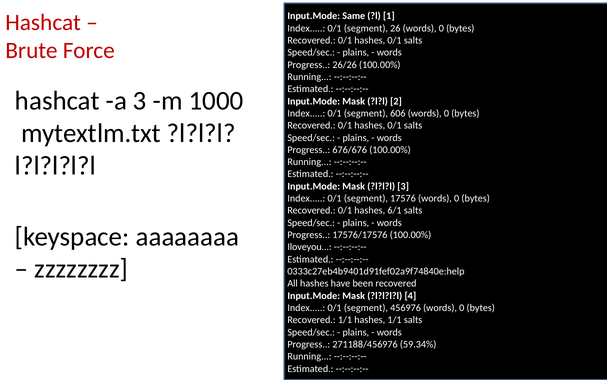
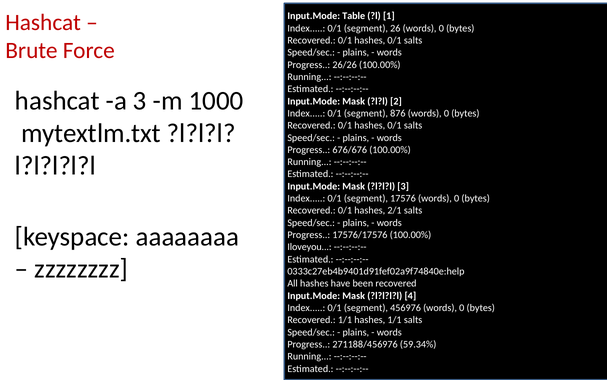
Same: Same -> Table (354, 16)
606: 606 -> 876 (398, 113)
6/1: 6/1 -> 2/1 (395, 210)
